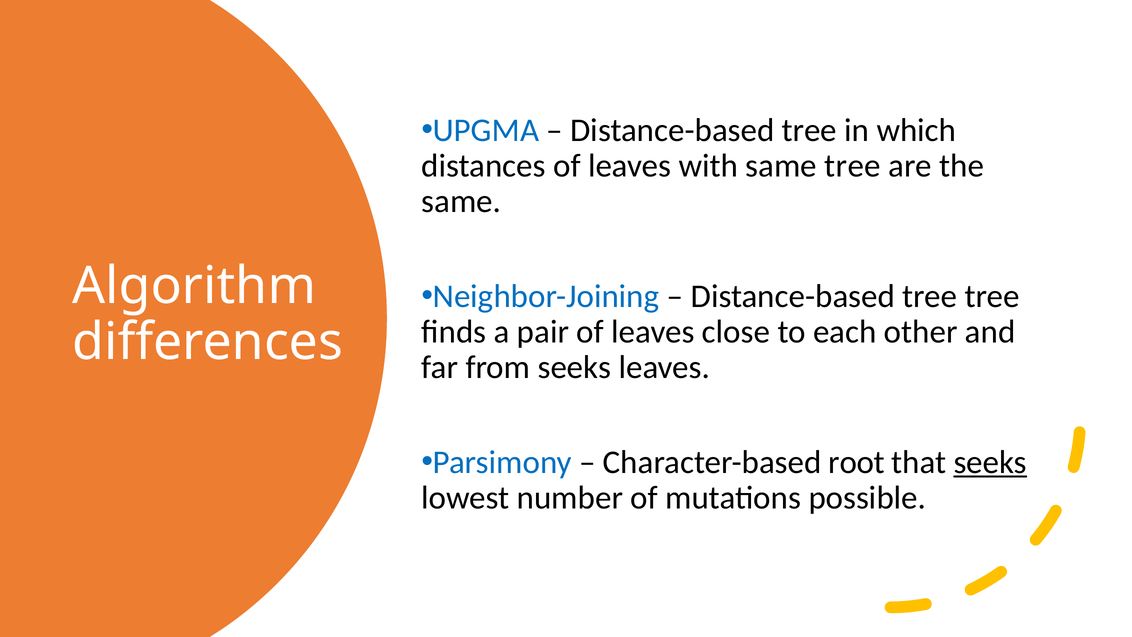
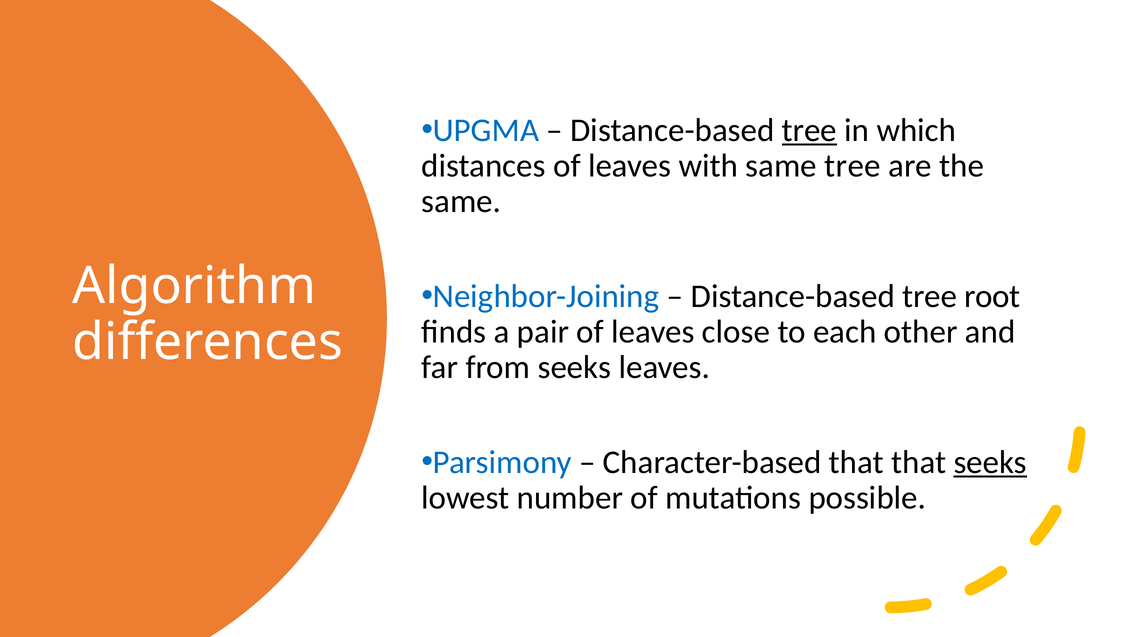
tree underline: none -> present (809, 130)
tree tree: tree -> root (992, 296)
Character-based root: root -> that (856, 462)
